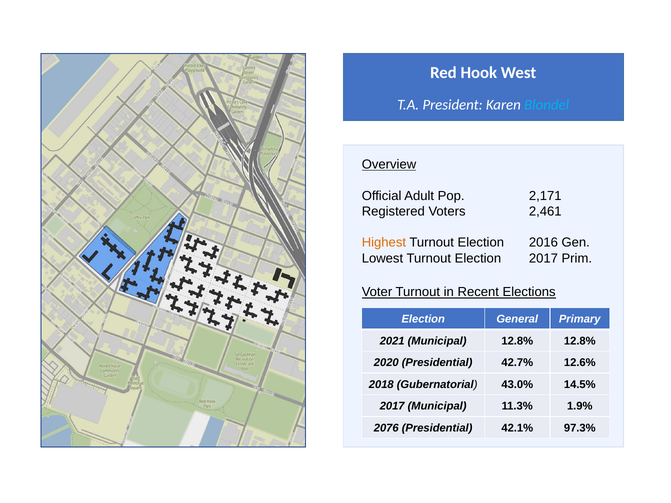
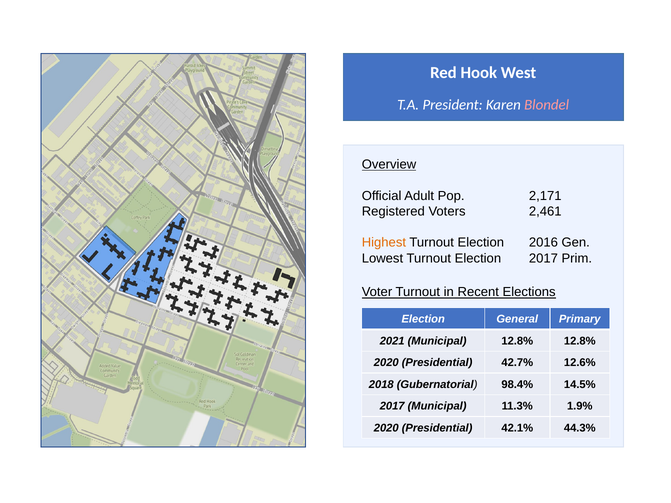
Blondel colour: light blue -> pink (547, 105)
43.0%: 43.0% -> 98.4% (517, 385)
2076: 2076 -> 2020 (386, 428)
97.3%: 97.3% -> 44.3% (580, 428)
